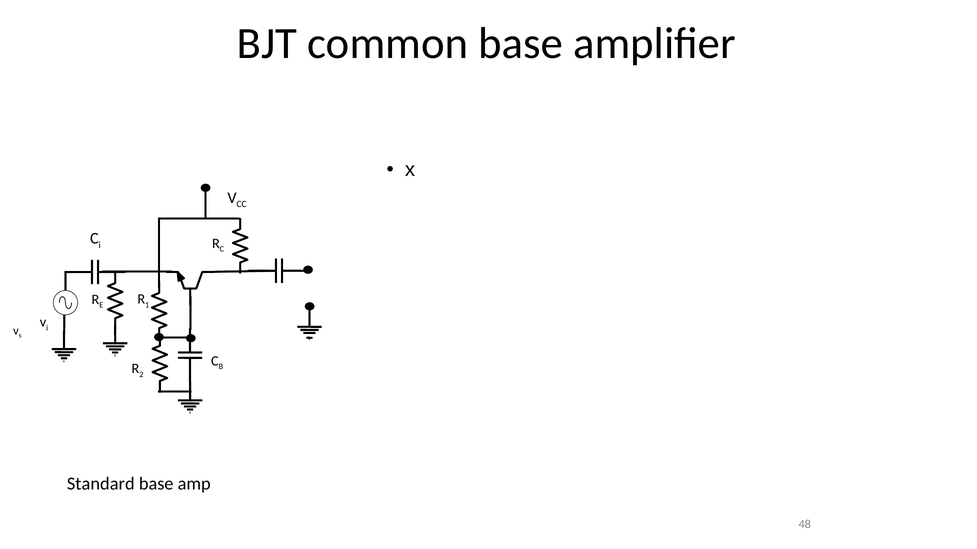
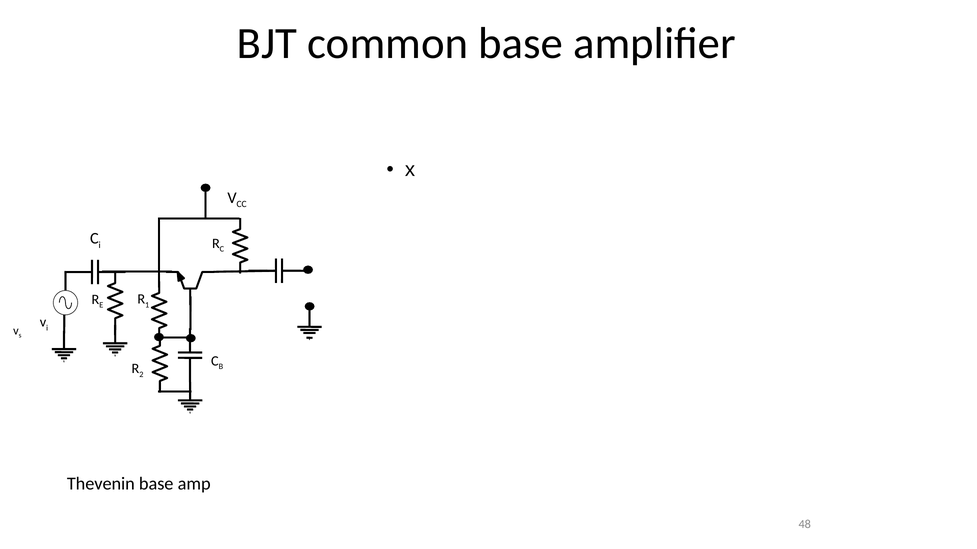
Standard: Standard -> Thevenin (101, 484)
